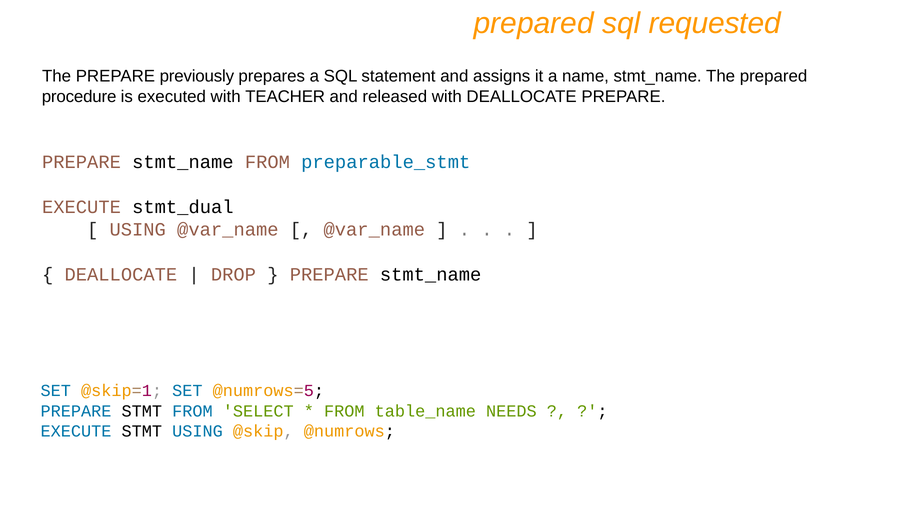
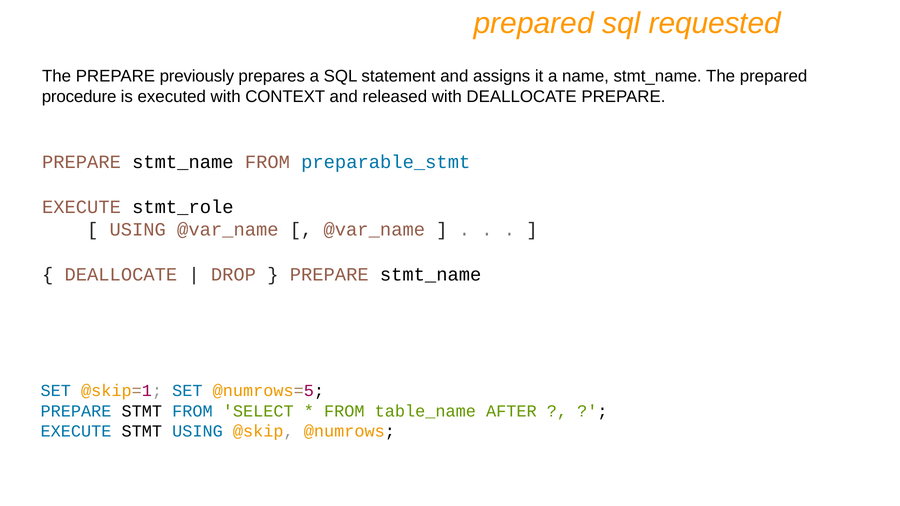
TEACHER: TEACHER -> CONTEXT (285, 97)
stmt_dual: stmt_dual -> stmt_role (183, 207)
NEEDS: NEEDS -> AFTER (511, 411)
